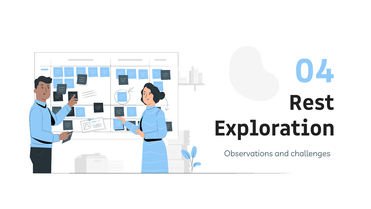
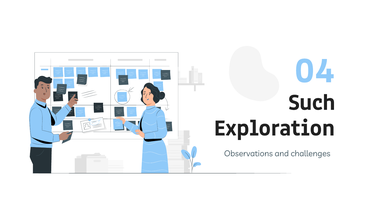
Rest: Rest -> Such (312, 102)
